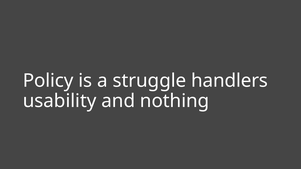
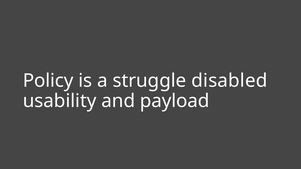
handlers: handlers -> disabled (229, 81)
nothing: nothing -> payload (175, 101)
